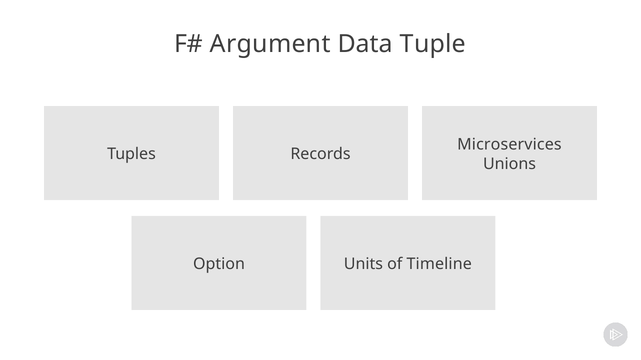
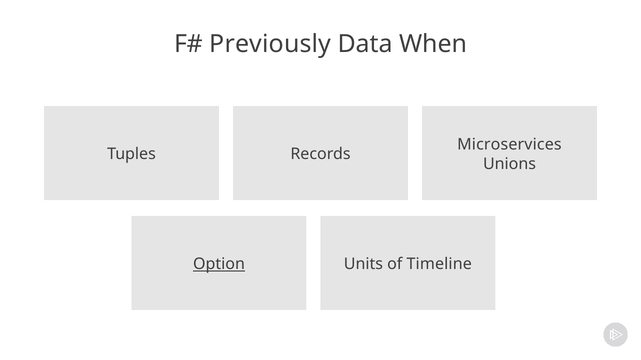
Argument: Argument -> Previously (270, 44)
Tuple: Tuple -> When (433, 44)
Option underline: none -> present (219, 264)
